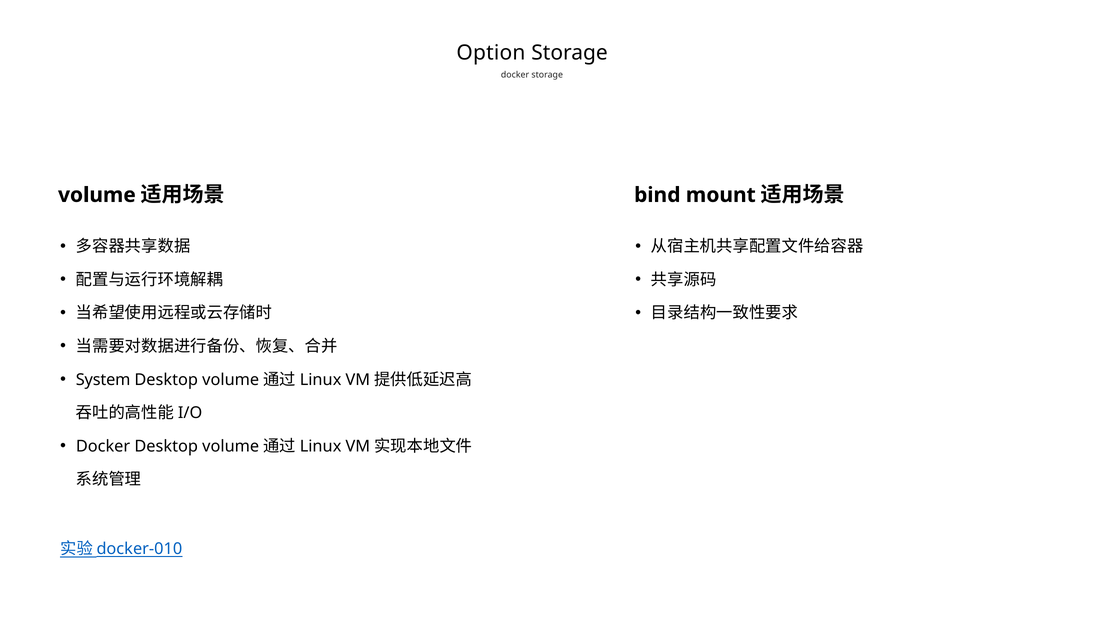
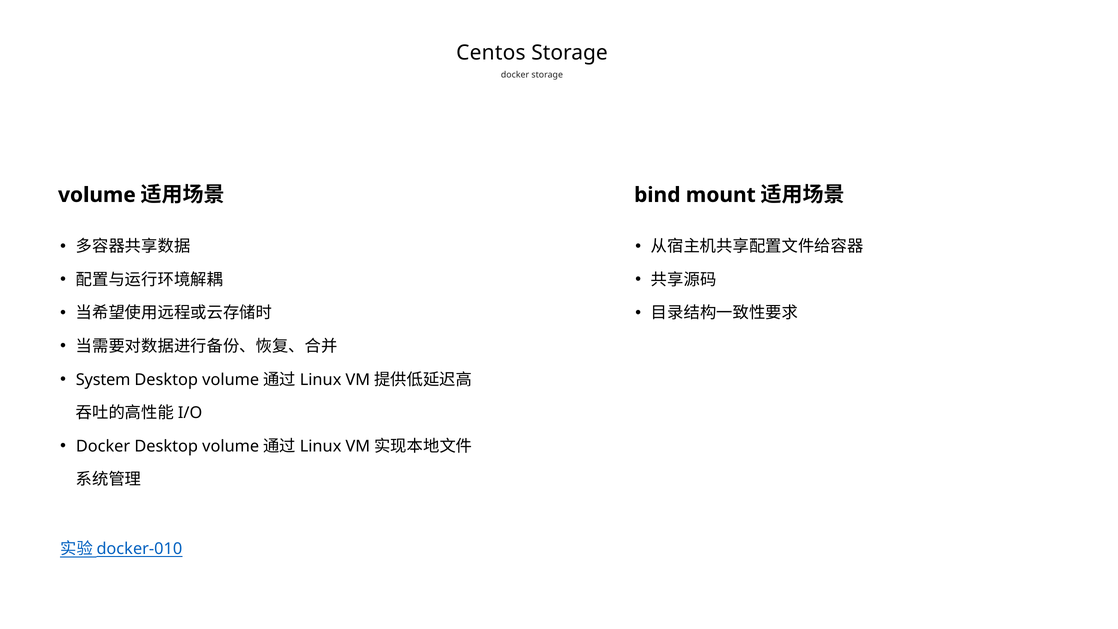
Option: Option -> Centos (491, 53)
